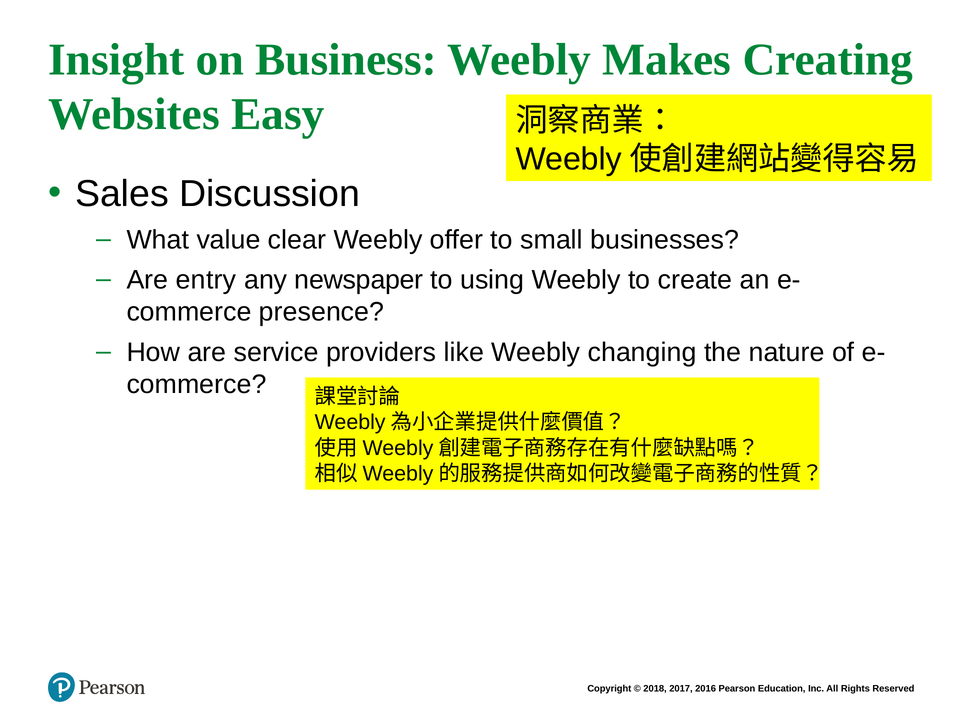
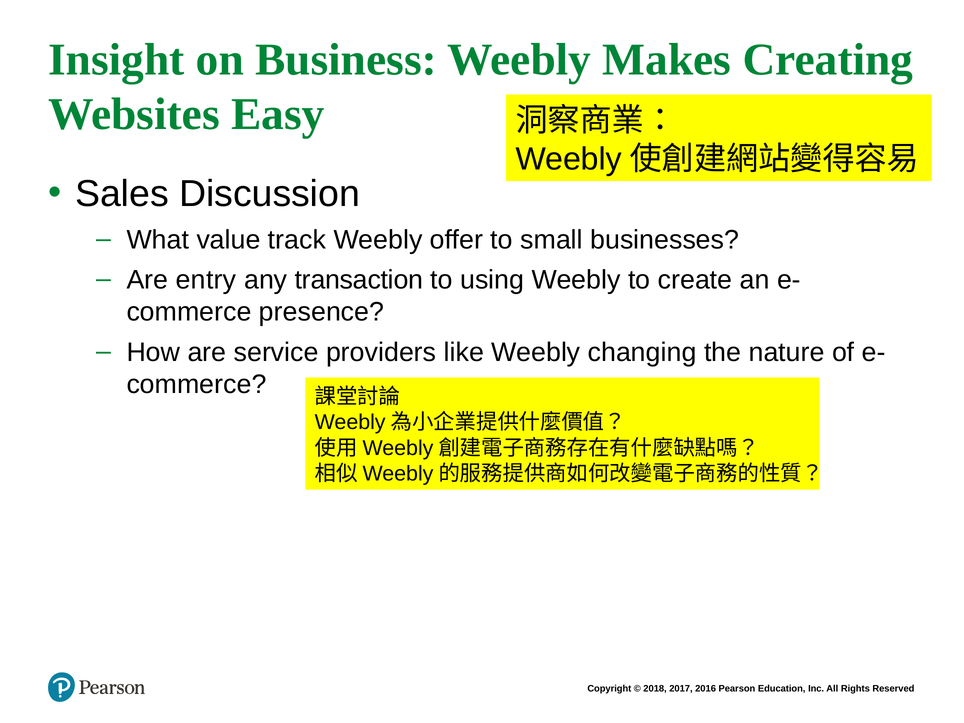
clear: clear -> track (297, 240)
newspaper: newspaper -> transaction (359, 280)
